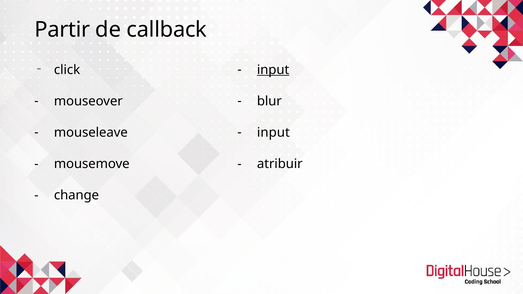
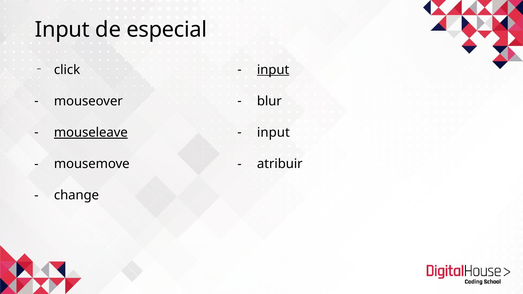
Partir: Partir -> Input (62, 30)
callback: callback -> especial (167, 30)
mouseleave underline: none -> present (91, 133)
